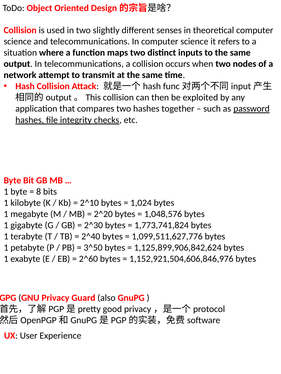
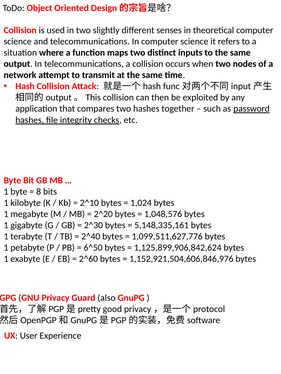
1,773,741,824: 1,773,741,824 -> 5,148,335,161 (162, 226)
3^50: 3^50 -> 6^50 (93, 248)
